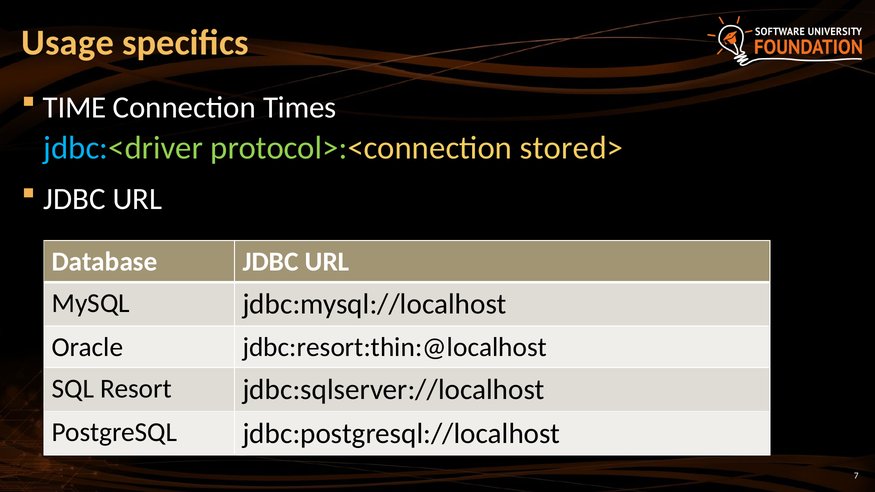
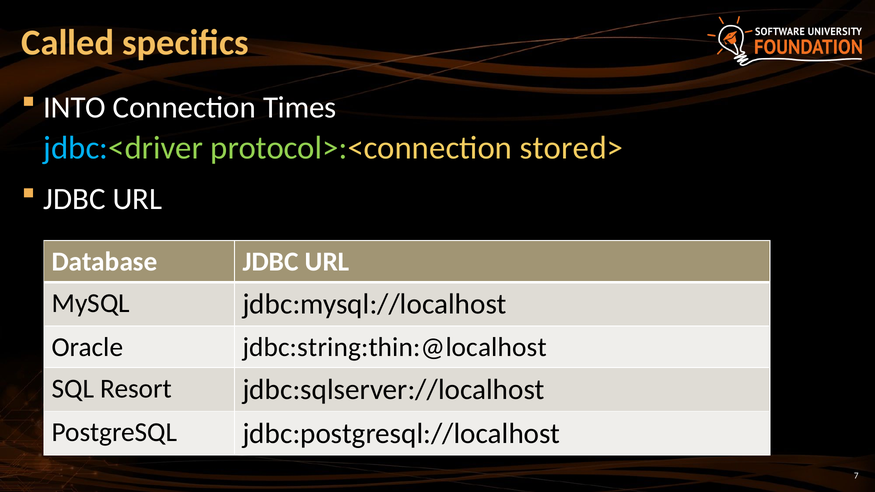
Usage: Usage -> Called (68, 43)
TIME: TIME -> INTO (75, 108)
jdbc:resort:thin:@localhost: jdbc:resort:thin:@localhost -> jdbc:string:thin:@localhost (395, 347)
